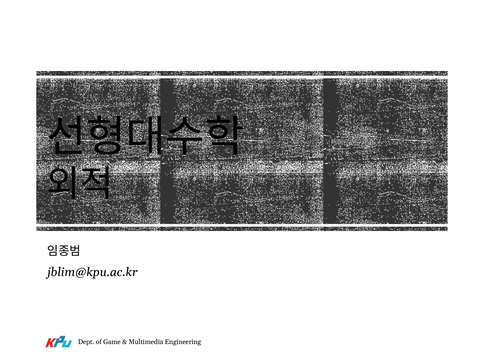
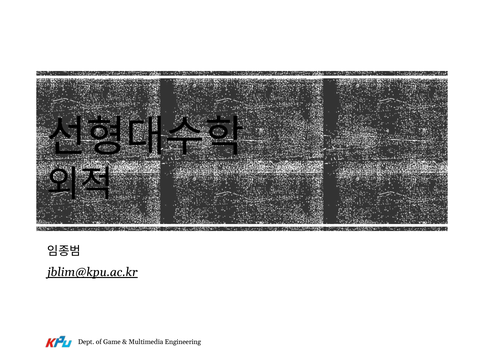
jblim@kpu.ac.kr underline: none -> present (92, 272)
